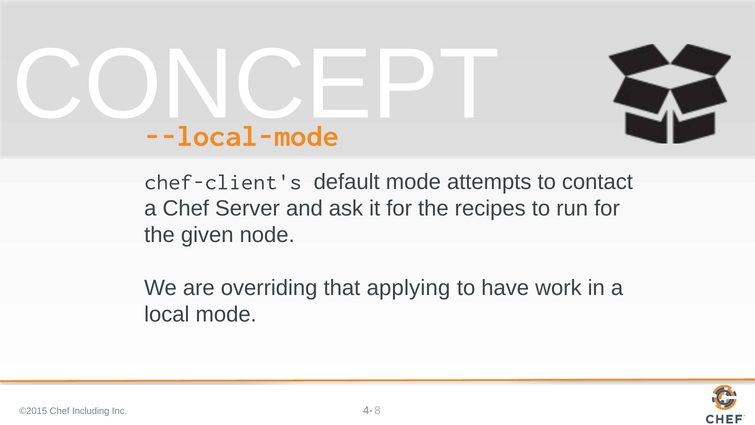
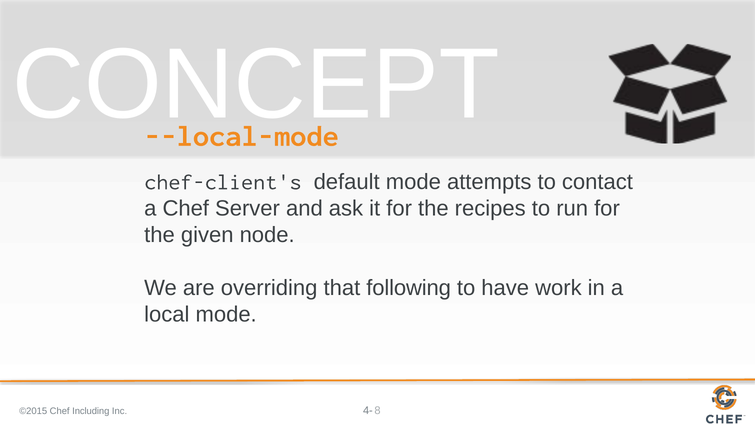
applying: applying -> following (409, 288)
